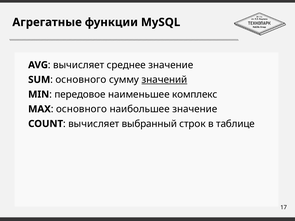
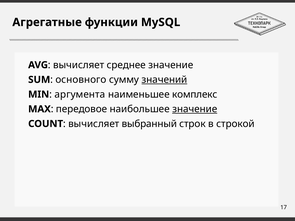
передовое: передовое -> аргумента (80, 94)
основного: основного -> передовое (82, 109)
значение underline: none -> present (195, 109)
таблице: таблице -> строкой (235, 124)
